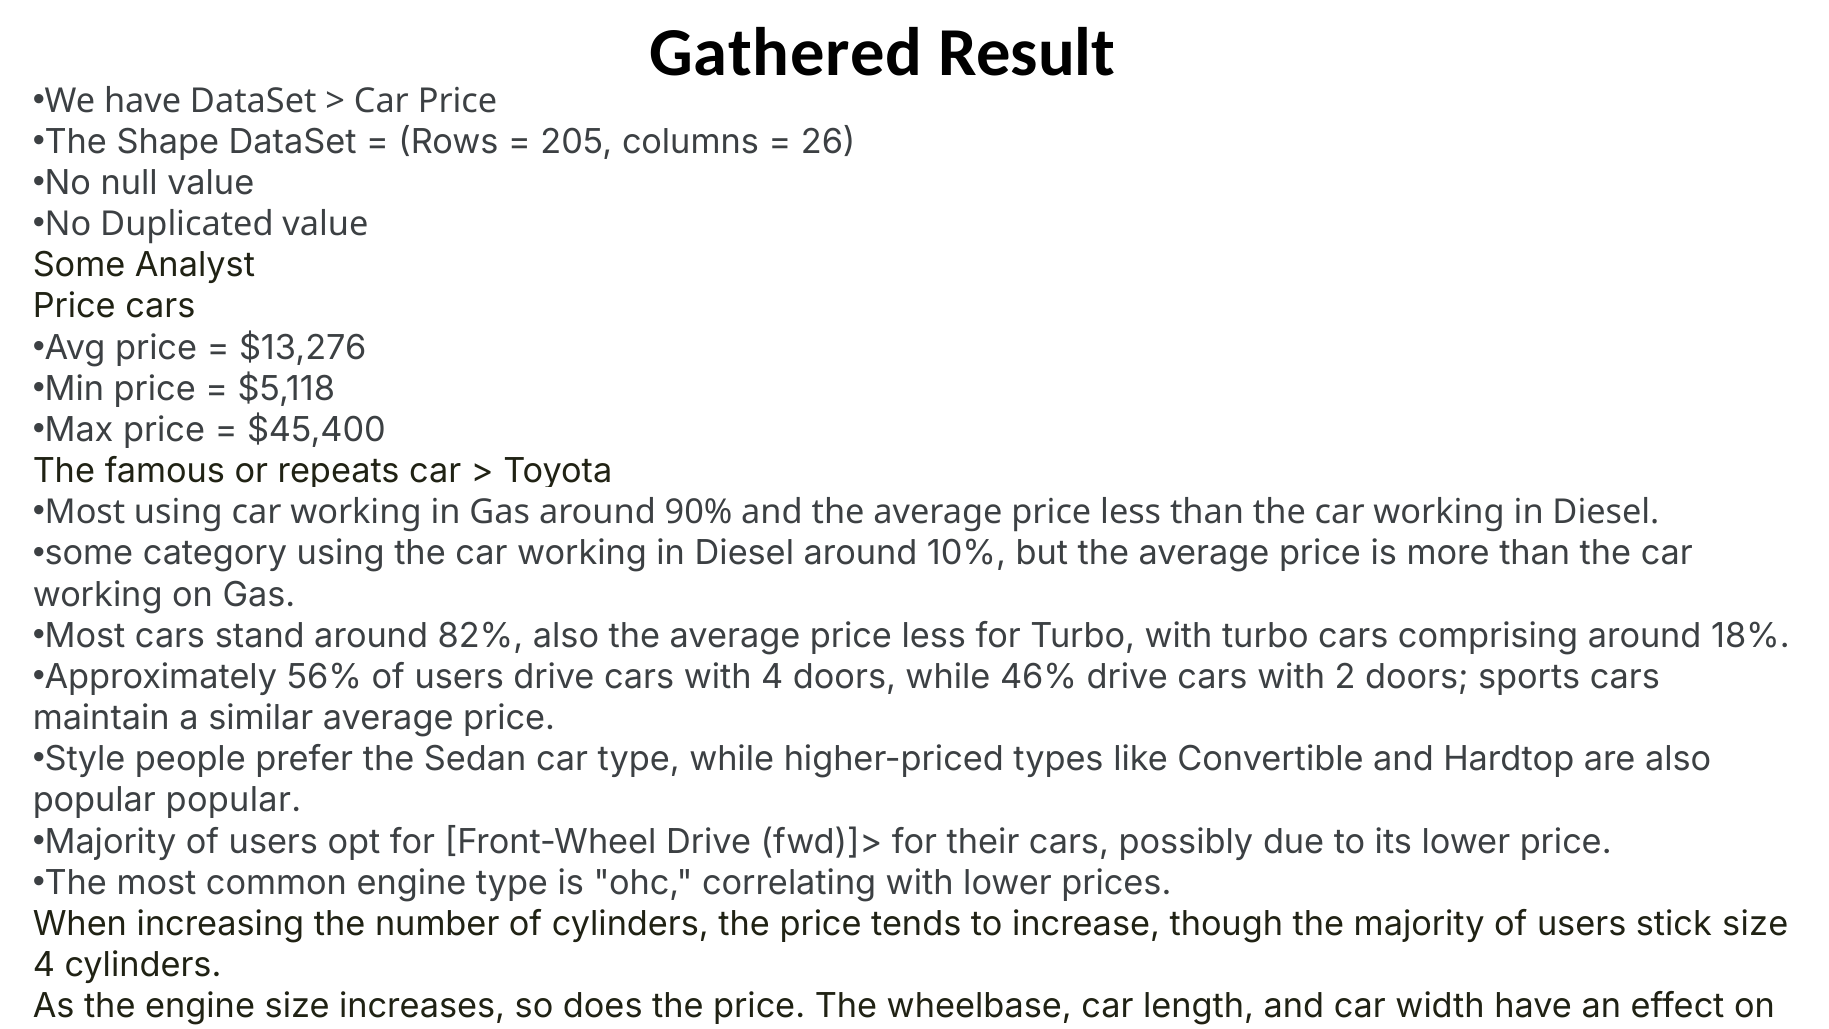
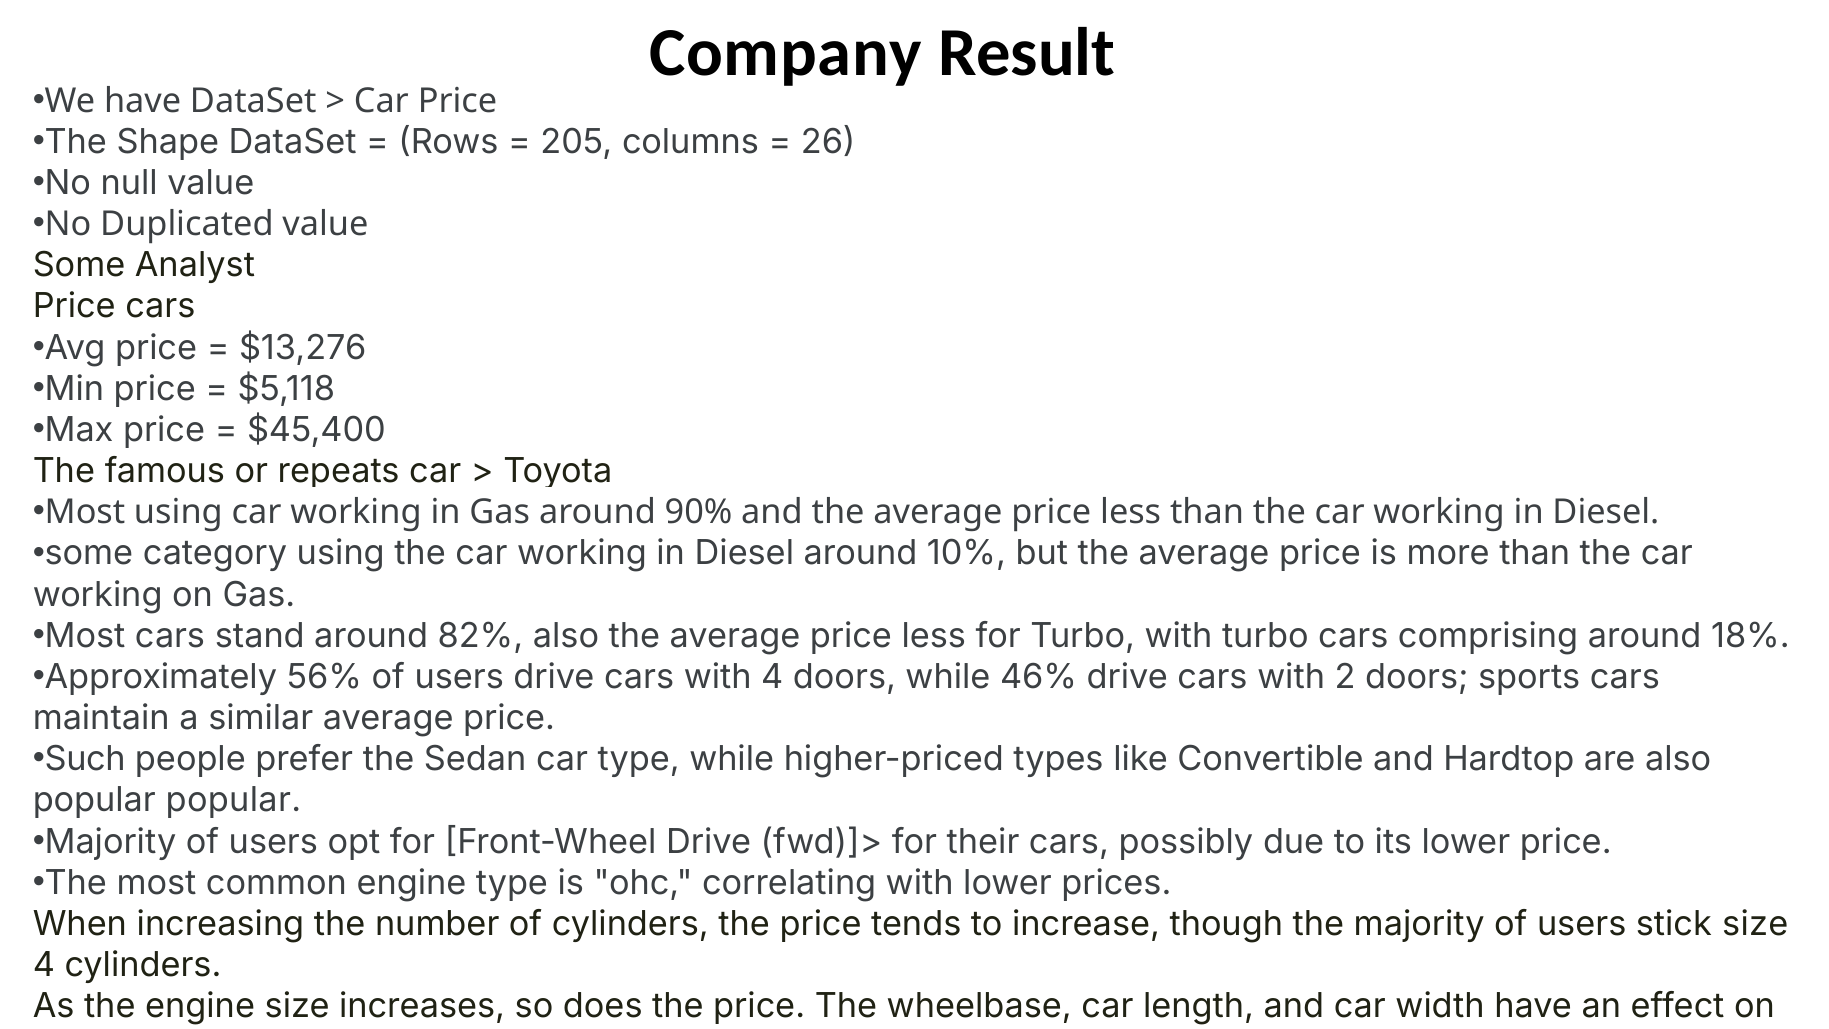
Gathered: Gathered -> Company (786, 53)
Style: Style -> Such (85, 759)
